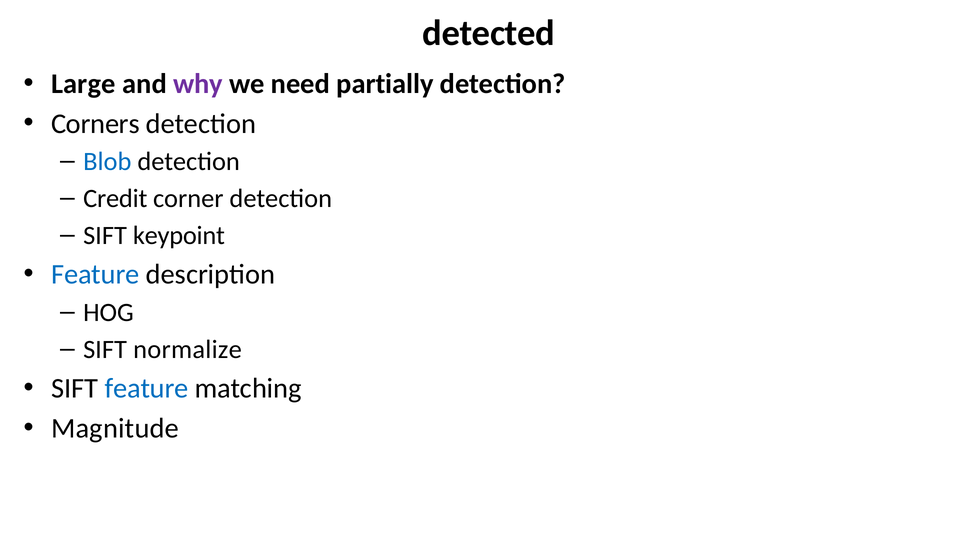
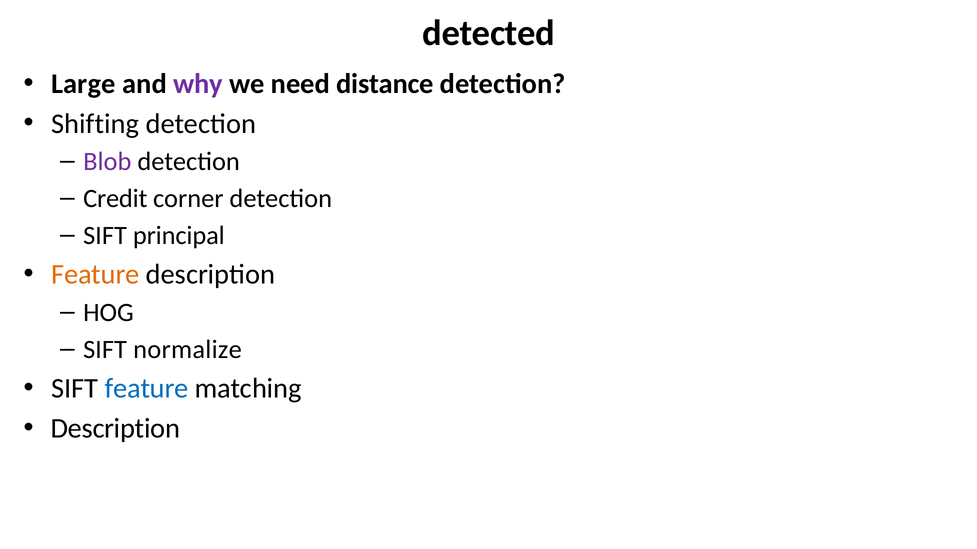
partially: partially -> distance (385, 84)
Corners: Corners -> Shifting (95, 124)
Blob colour: blue -> purple (107, 162)
keypoint: keypoint -> principal (179, 236)
Feature colour: blue -> orange (95, 275)
Magnitude: Magnitude -> Description (115, 429)
